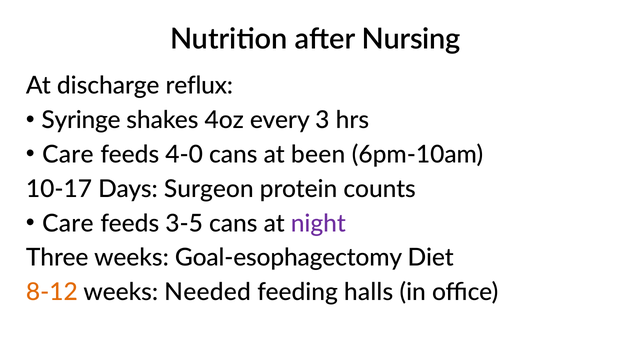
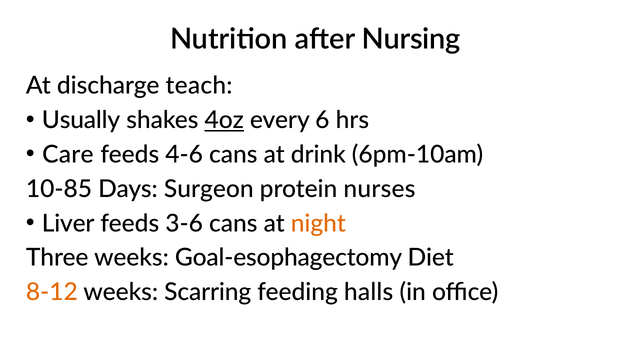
reflux: reflux -> teach (199, 86)
Syringe: Syringe -> Usually (81, 120)
4oz underline: none -> present (224, 120)
3: 3 -> 6 (322, 120)
4-0: 4-0 -> 4-6 (184, 155)
been: been -> drink (318, 155)
10-17: 10-17 -> 10-85 (59, 189)
counts: counts -> nurses (379, 189)
Care: Care -> Liver (68, 224)
3-5: 3-5 -> 3-6 (184, 224)
night colour: purple -> orange (318, 224)
Needed: Needed -> Scarring (208, 293)
